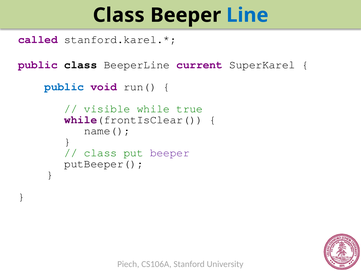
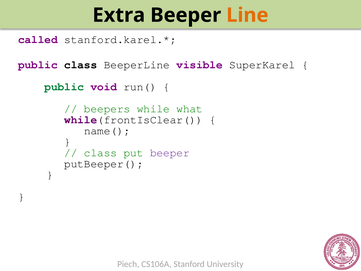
Class: Class -> Extra (119, 15)
Line colour: blue -> orange (247, 15)
current: current -> visible (200, 65)
public colour: blue -> green (64, 87)
visible: visible -> beepers (107, 109)
true: true -> what (190, 109)
